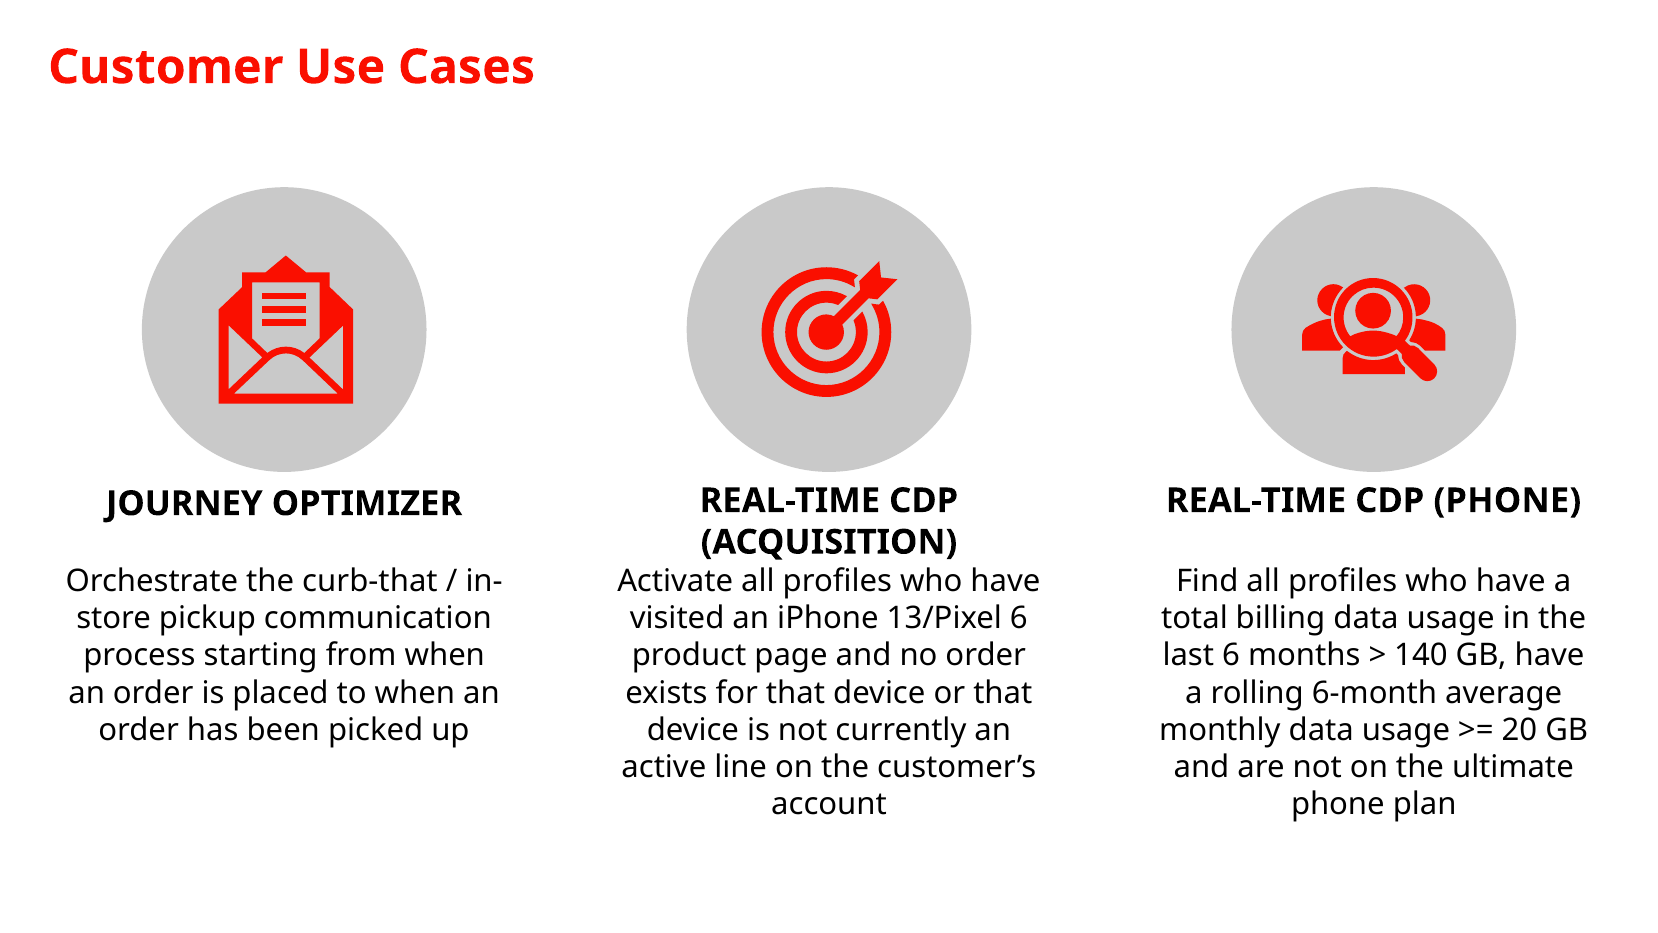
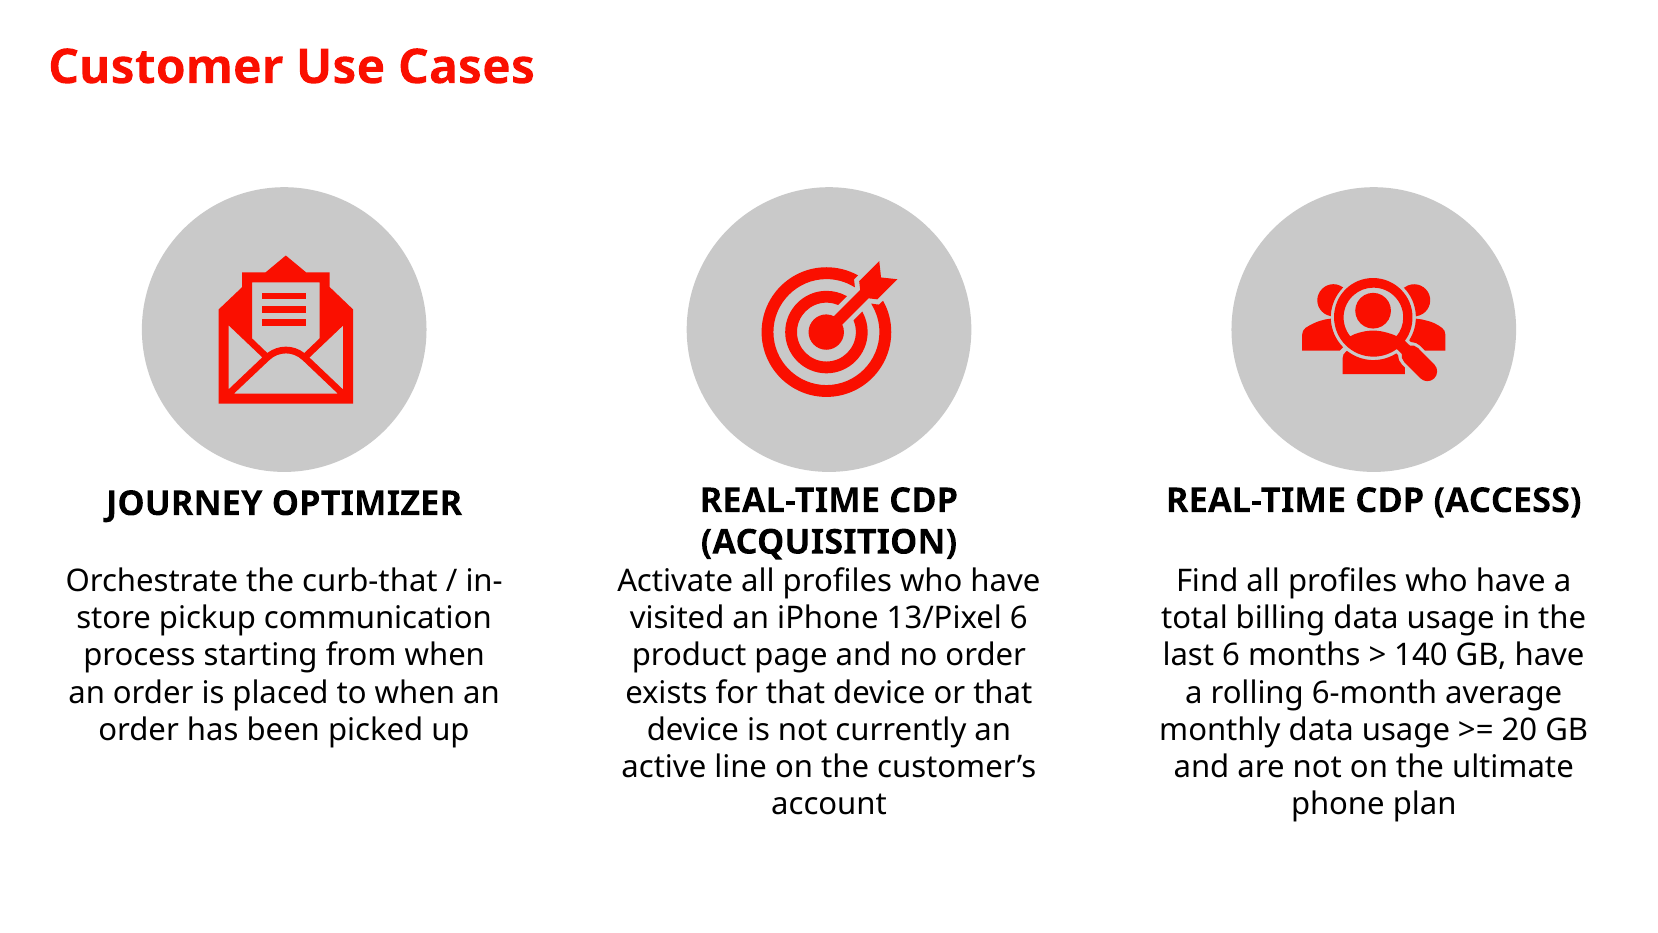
CDP PHONE: PHONE -> ACCESS (1508, 501)
